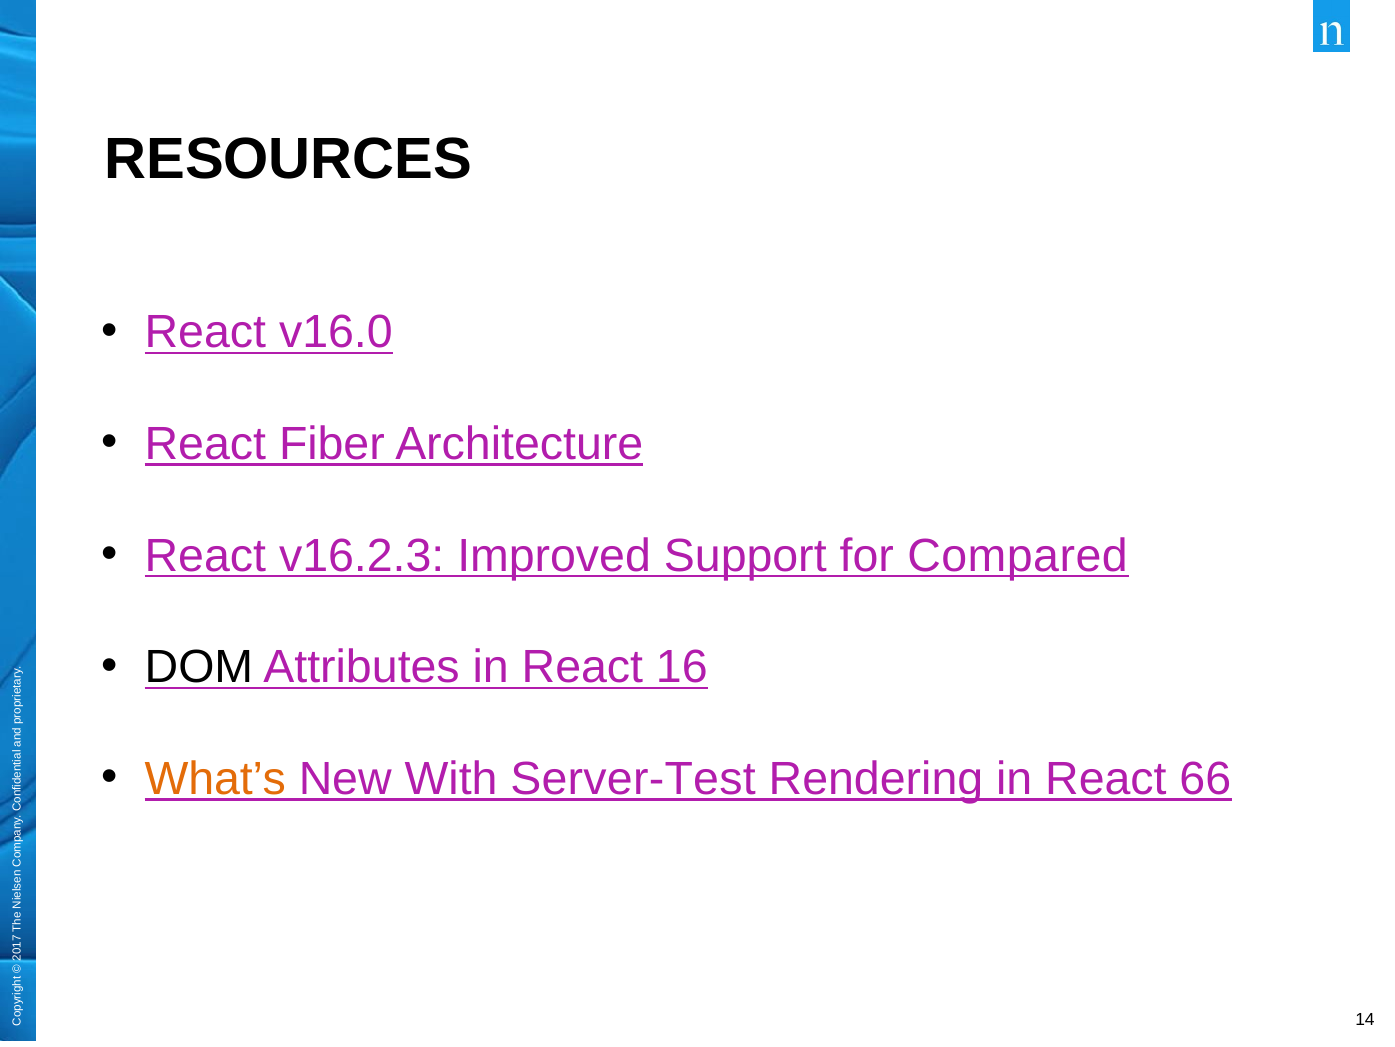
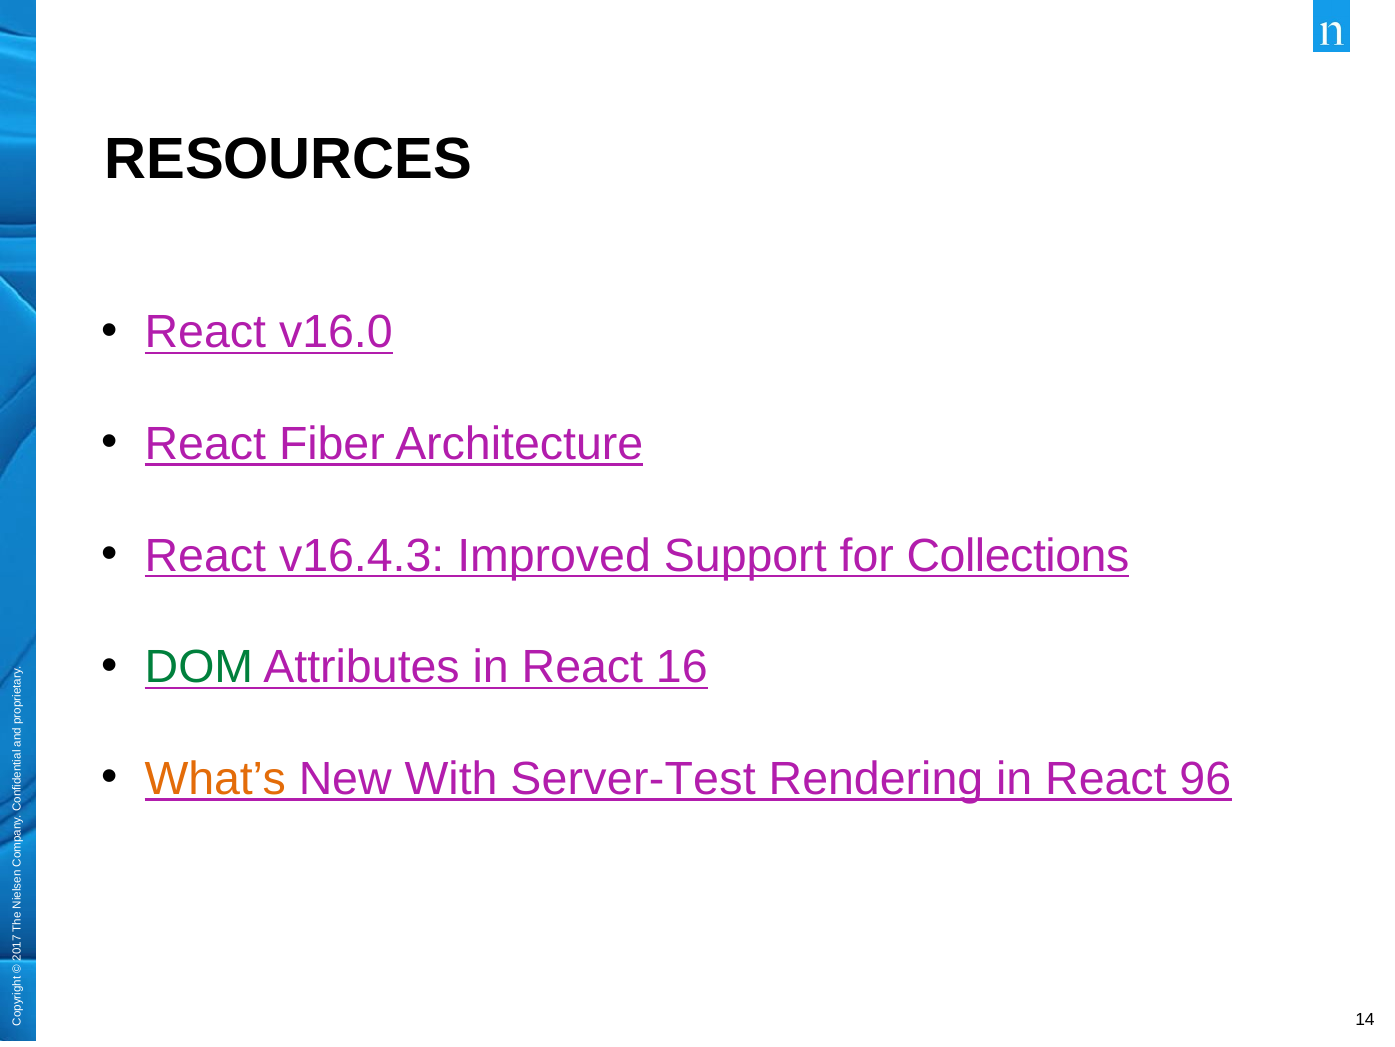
v16.2.3: v16.2.3 -> v16.4.3 (362, 555)
Compared: Compared -> Collections (1018, 555)
DOM colour: black -> green (199, 667)
66: 66 -> 96 (1205, 779)
